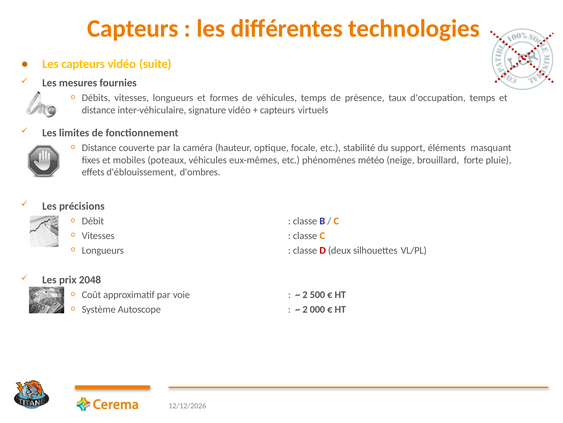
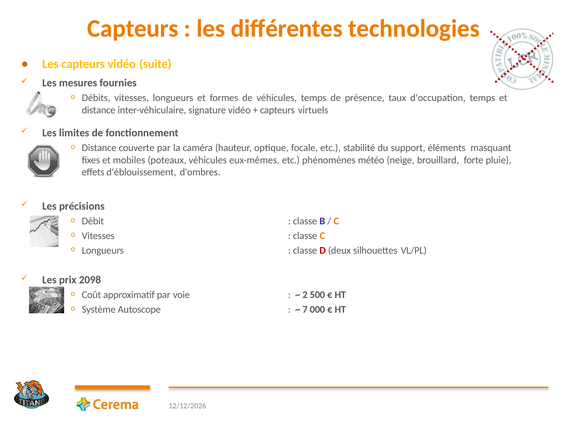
2048: 2048 -> 2098 (90, 279)
2: 2 -> 7 (305, 309)
